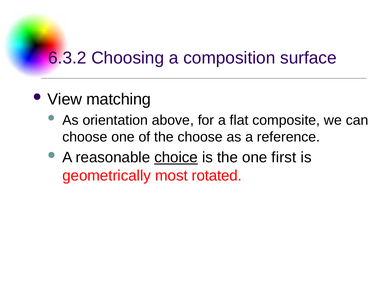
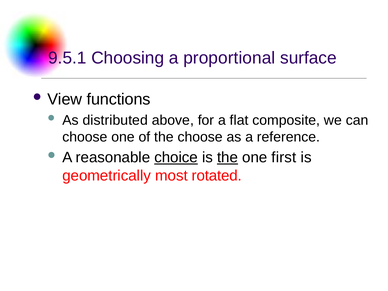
6.3.2: 6.3.2 -> 9.5.1 (67, 58)
composition: composition -> proportional (229, 58)
matching: matching -> functions (119, 99)
orientation: orientation -> distributed (115, 120)
the underline: none -> present (228, 158)
